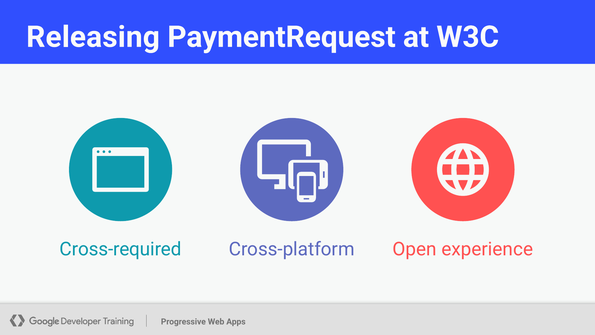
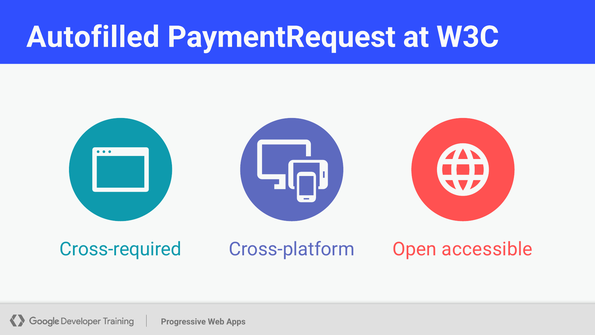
Releasing: Releasing -> Autofilled (93, 37)
experience: experience -> accessible (487, 249)
